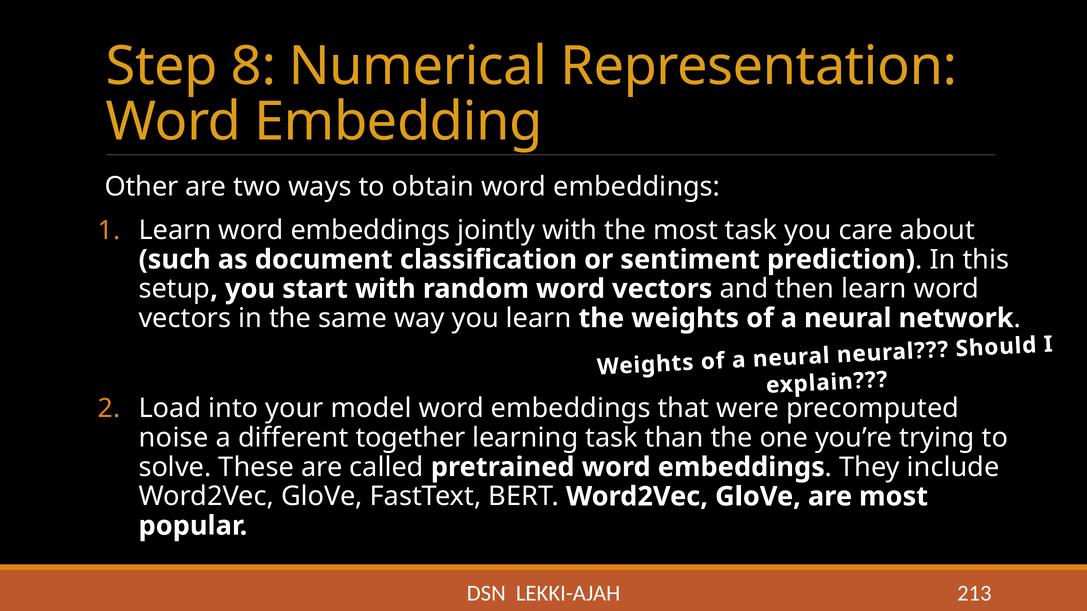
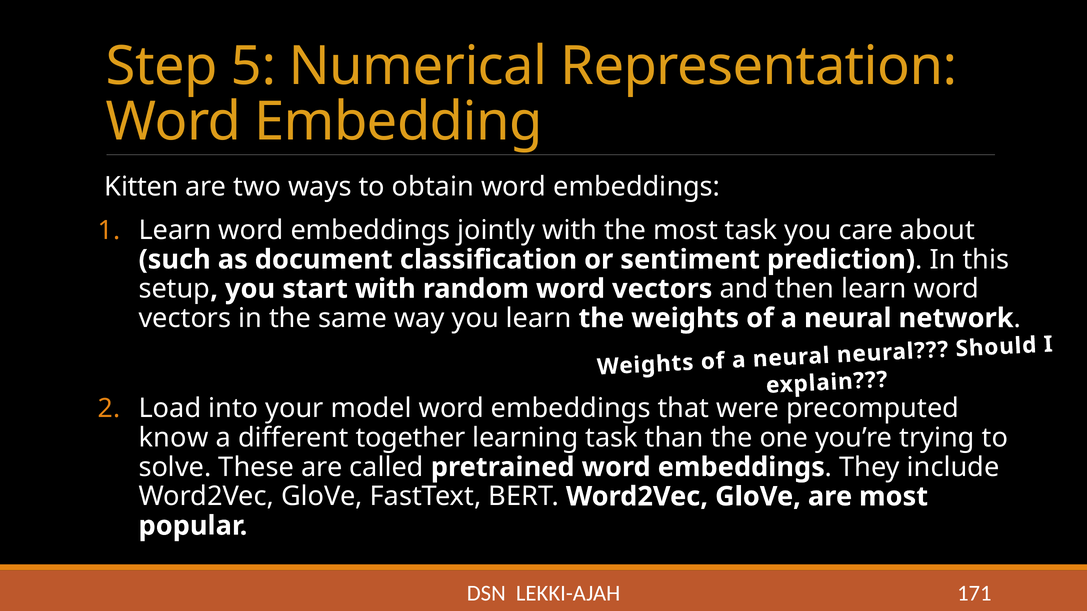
8: 8 -> 5 (253, 66)
Other: Other -> Kitten (142, 187)
noise: noise -> know (174, 438)
213: 213 -> 171 (974, 593)
